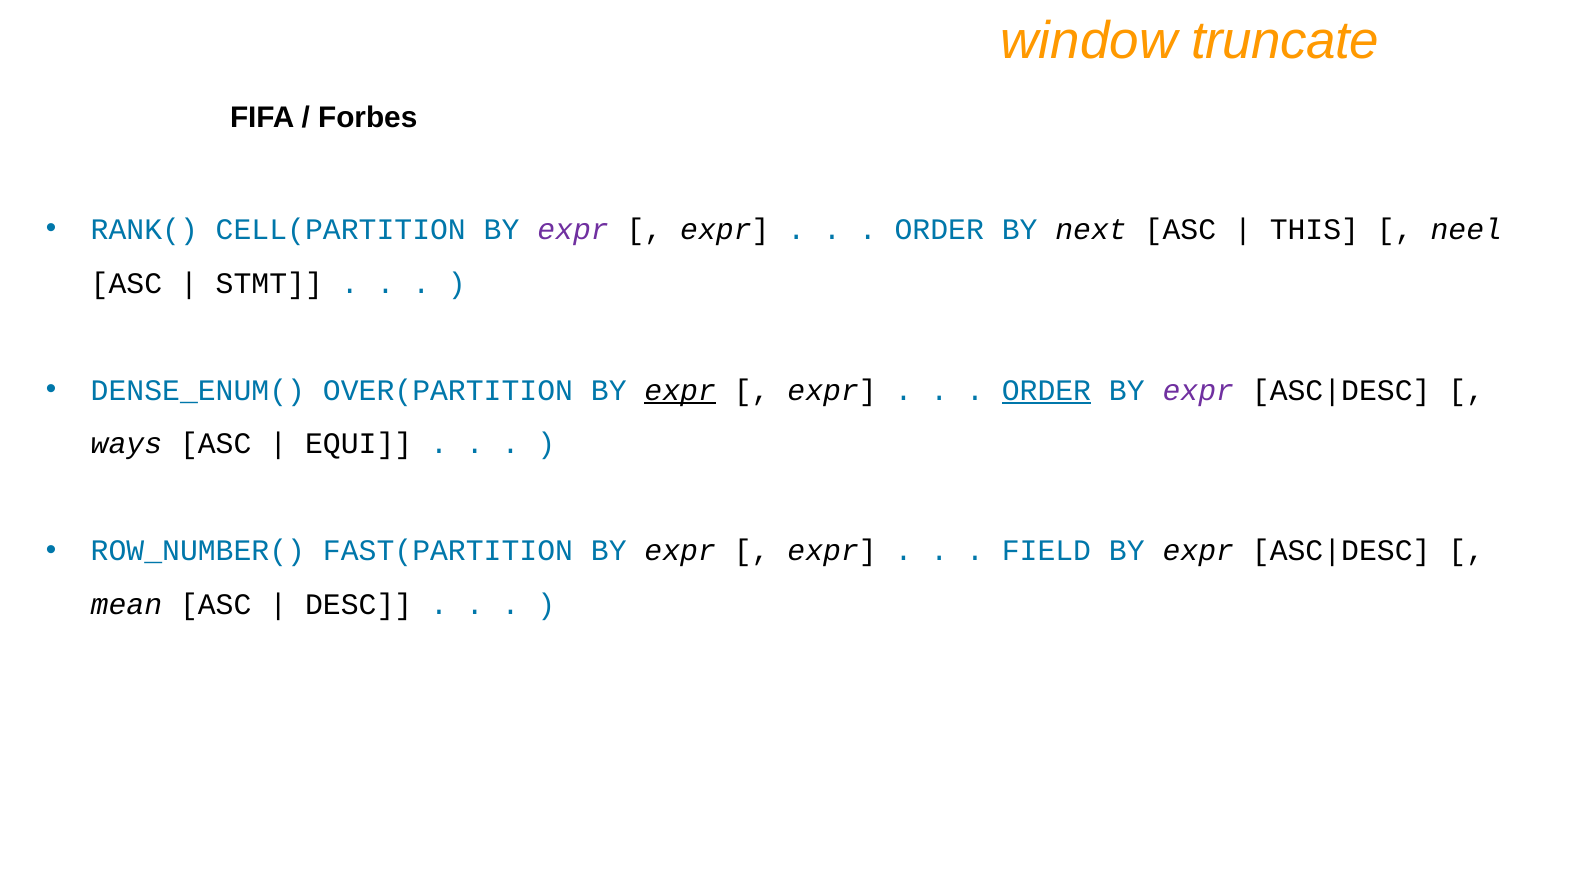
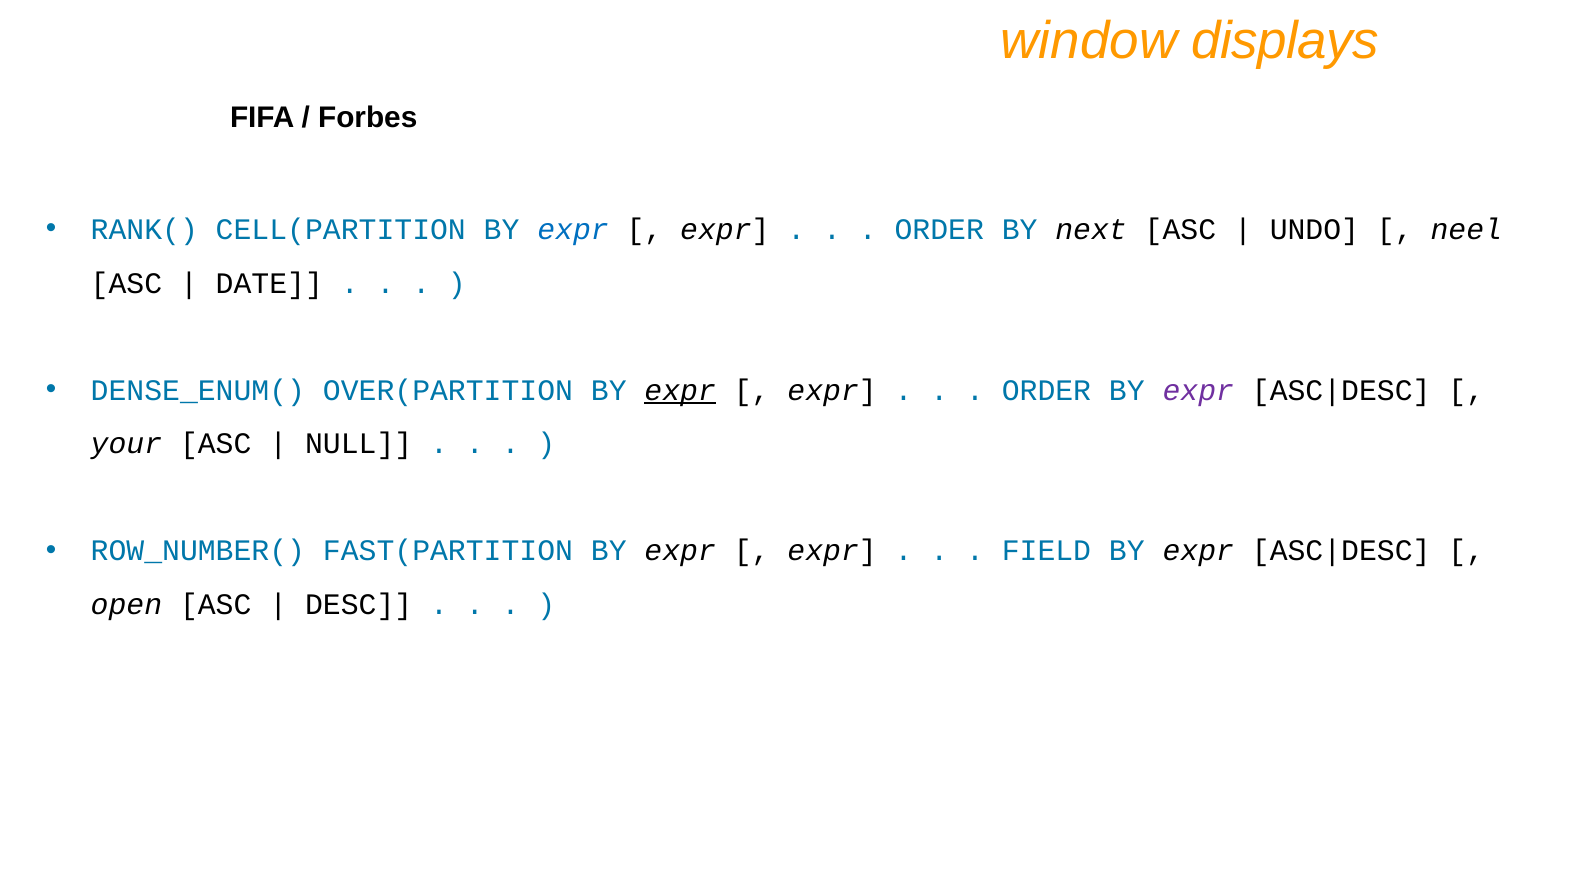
truncate: truncate -> displays (1285, 41)
expr colour: purple -> blue (573, 230)
THIS: THIS -> UNDO (1314, 230)
STMT: STMT -> DATE (269, 283)
ORDER underline: present -> none (1046, 391)
ways: ways -> your (126, 444)
EQUI: EQUI -> NULL (359, 444)
mean: mean -> open (126, 605)
